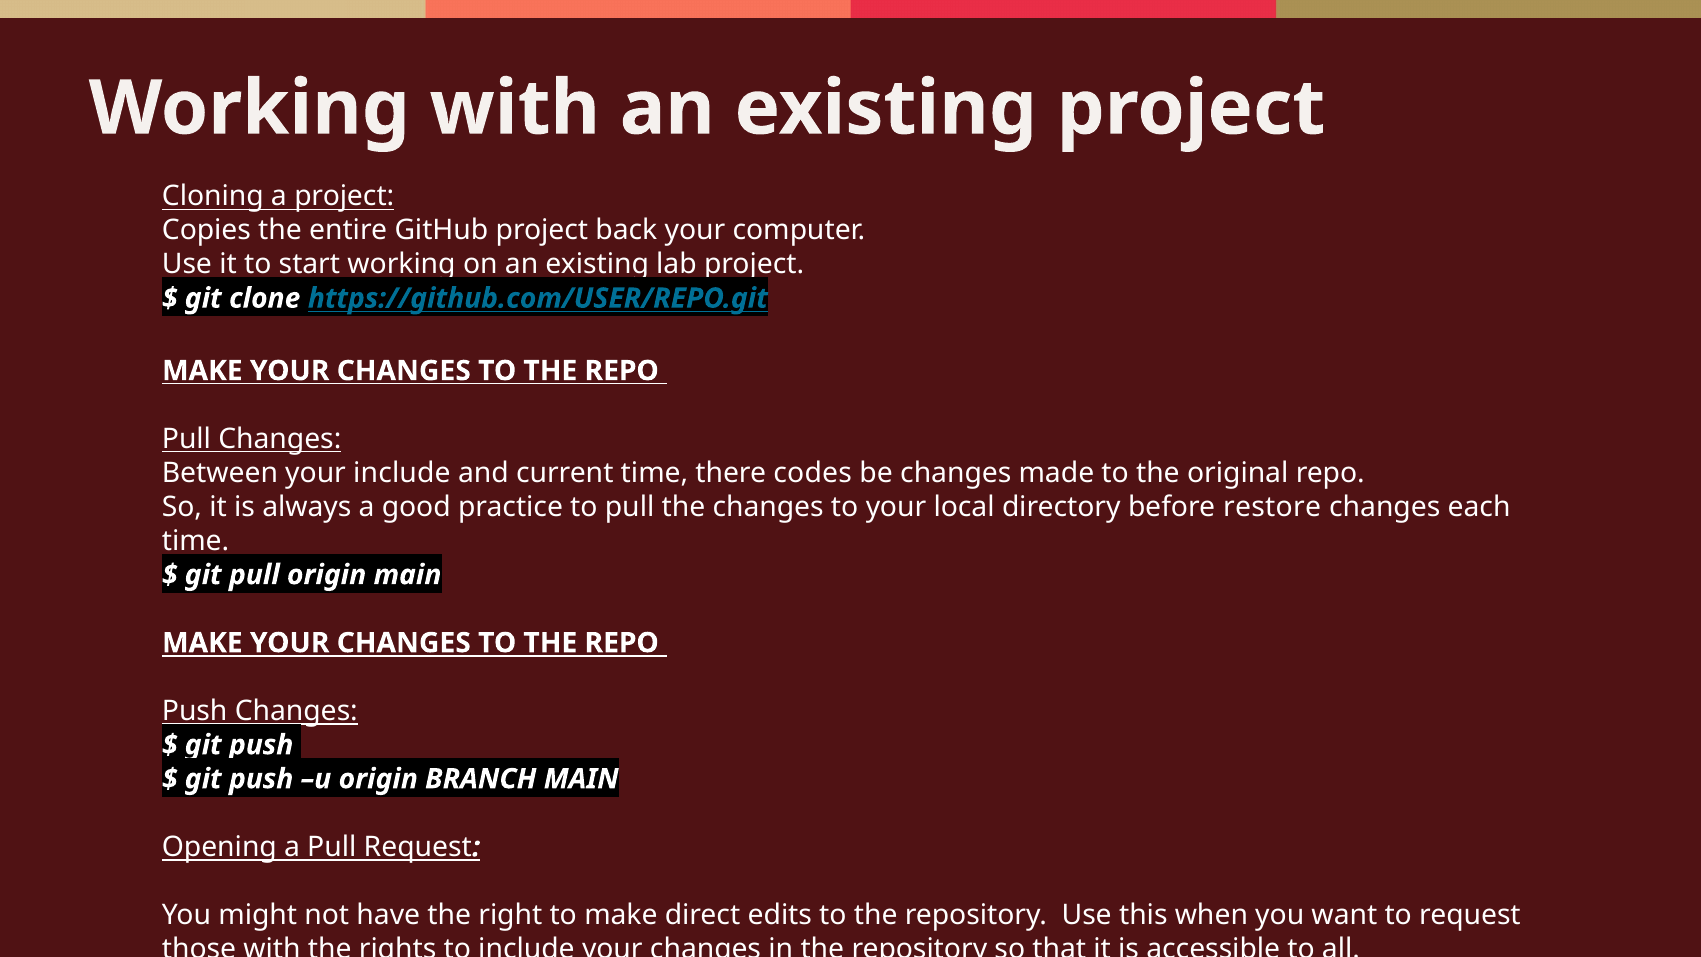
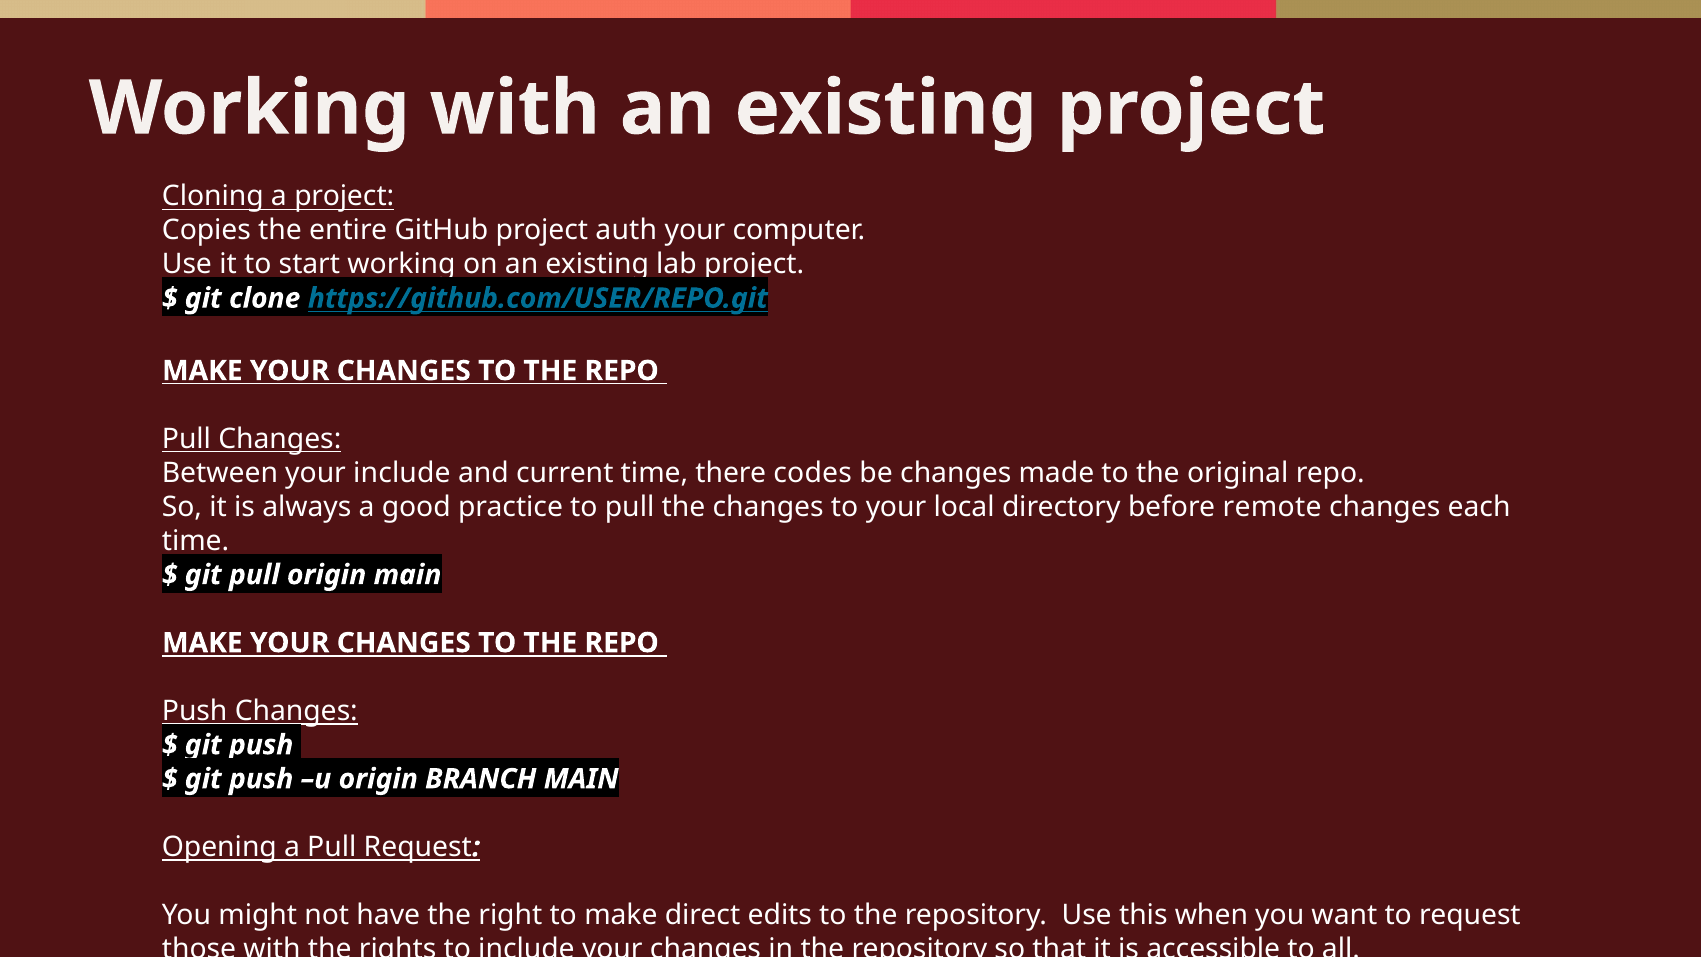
back: back -> auth (626, 230)
restore: restore -> remote (1272, 507)
